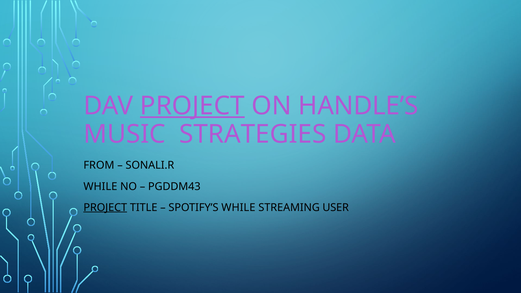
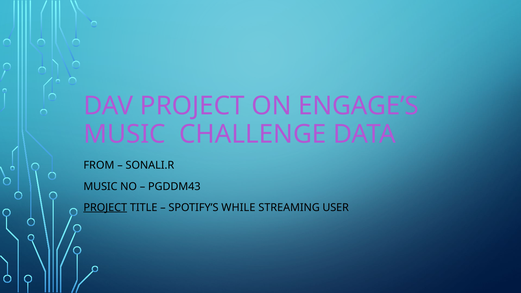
PROJECT underline: present -> none (192, 106)
HANDLE’S: HANDLE’S -> ENGAGE’S (358, 106)
STRATEGIES: STRATEGIES -> CHALLENGE (253, 134)
WHILE: WHILE -> MUSIC (100, 186)
